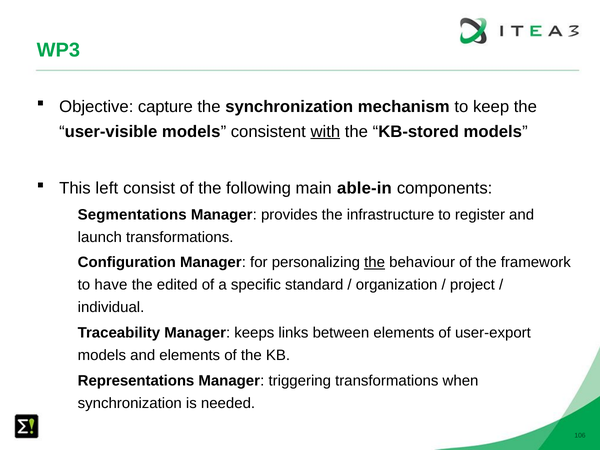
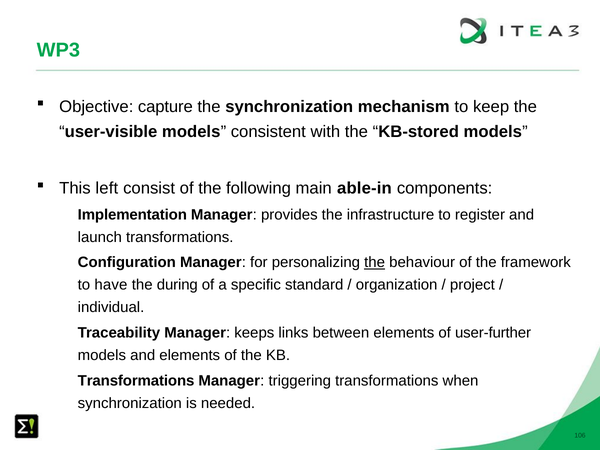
with underline: present -> none (325, 132)
Segmentations: Segmentations -> Implementation (132, 215)
edited: edited -> during (177, 285)
user-export: user-export -> user-further (493, 333)
Representations: Representations -> Transformations (136, 381)
